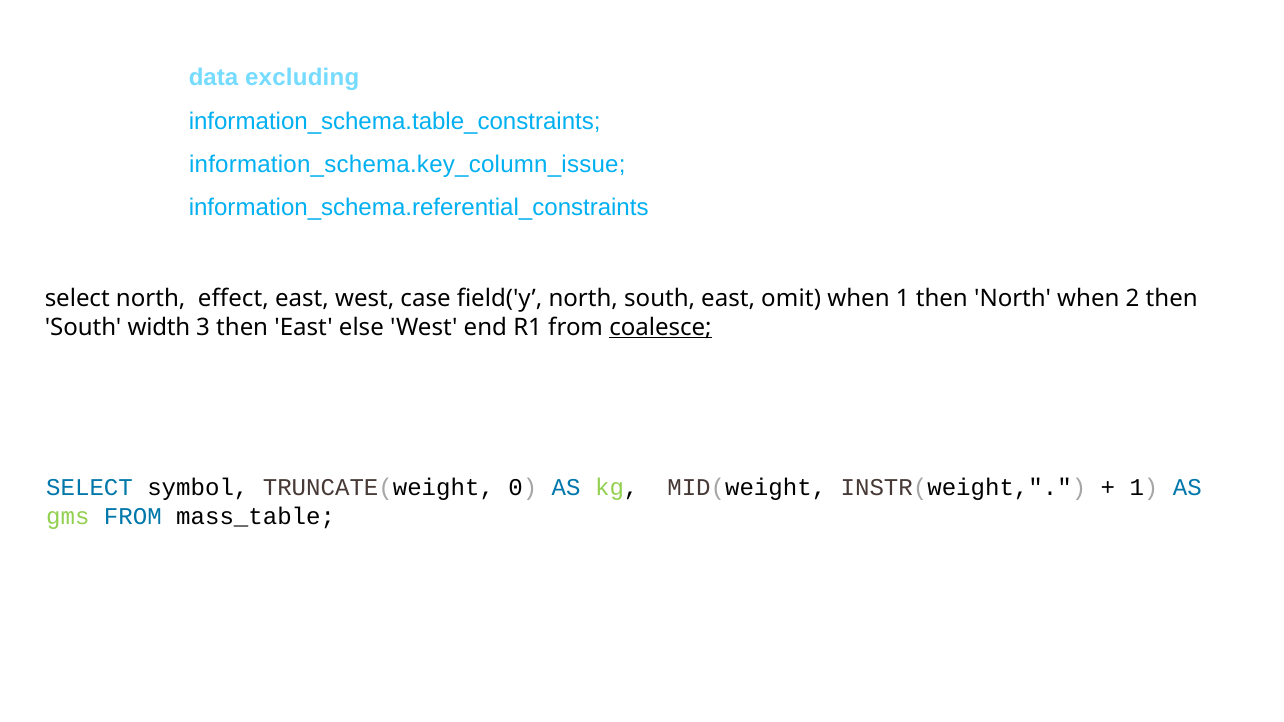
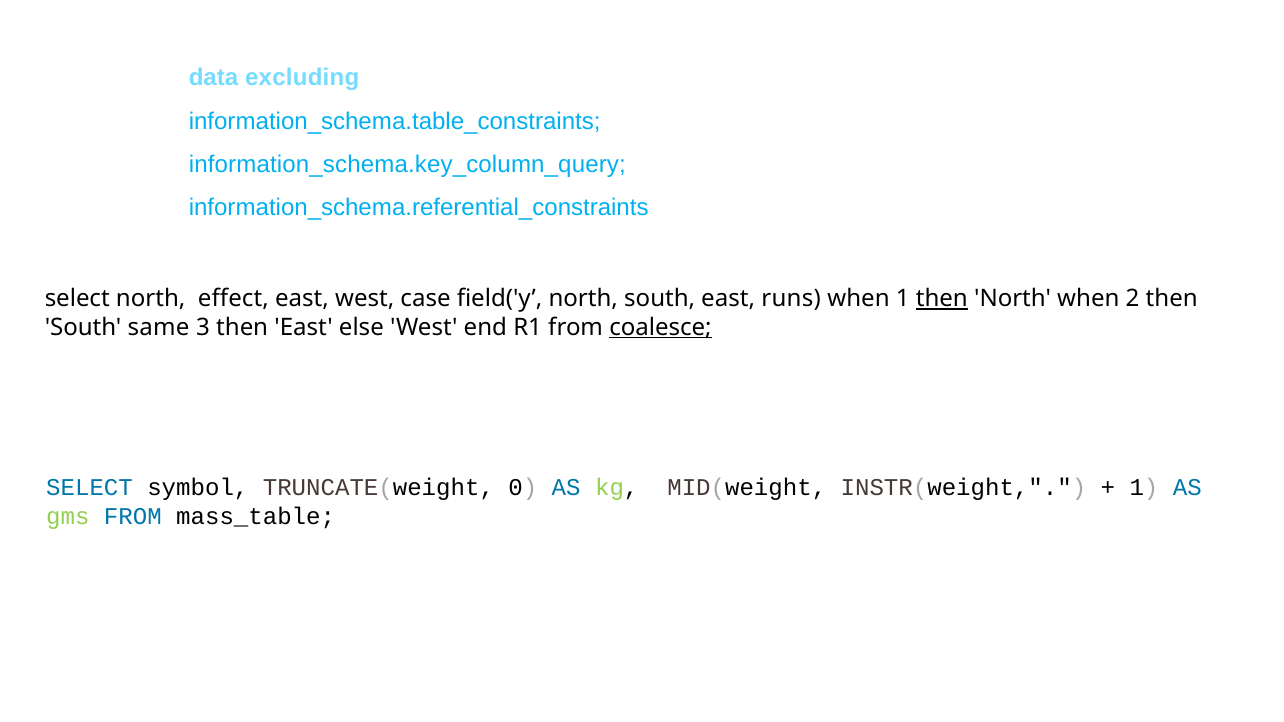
information_schema.key_column_issue: information_schema.key_column_issue -> information_schema.key_column_query (407, 165)
omit: omit -> runs (791, 299)
then underline: none -> present (942, 299)
width: width -> same (159, 327)
